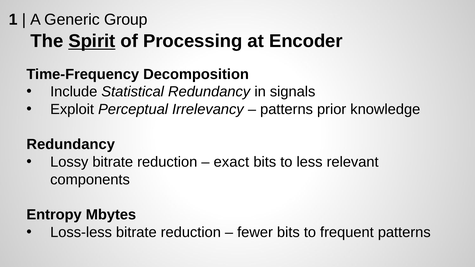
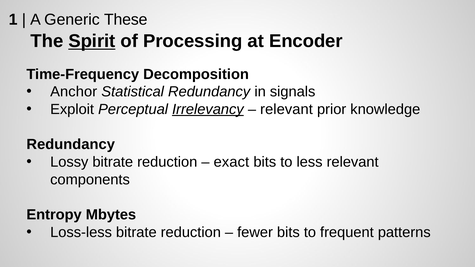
Group: Group -> These (126, 20)
Include: Include -> Anchor (74, 92)
Irrelevancy underline: none -> present (208, 109)
patterns: patterns -> relevant (286, 109)
